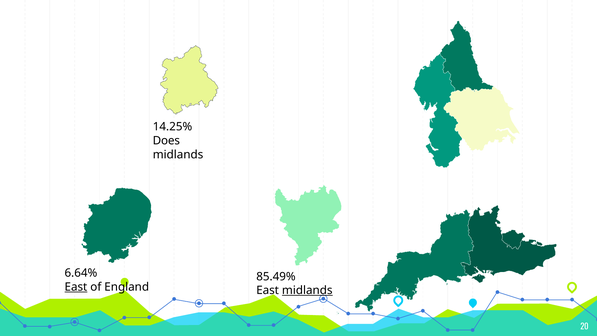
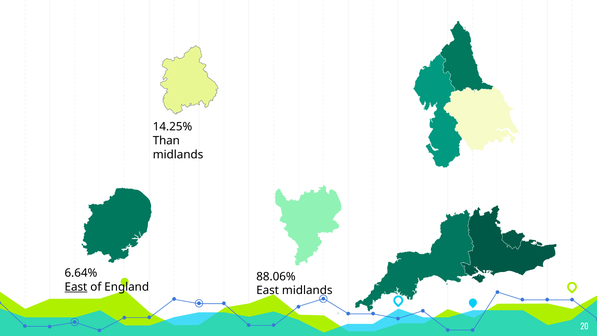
Does: Does -> Than (166, 141)
85.49%: 85.49% -> 88.06% (276, 276)
midlands underline: present -> none (307, 290)
